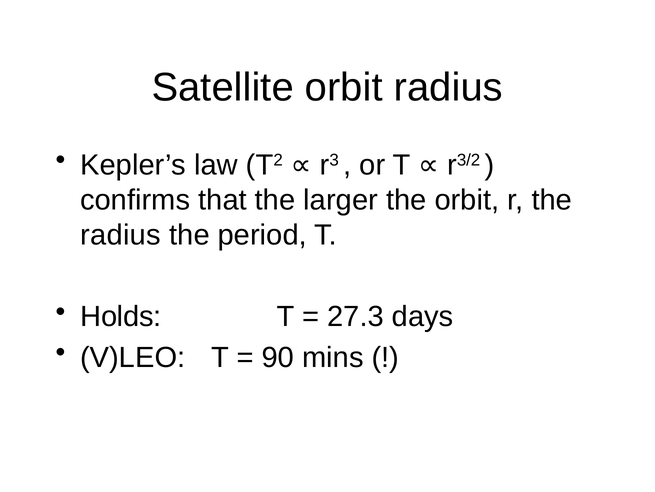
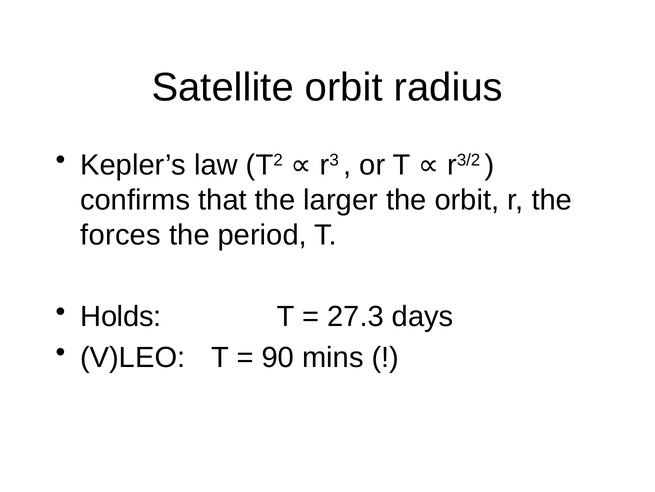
radius: radius -> forces (121, 235)
